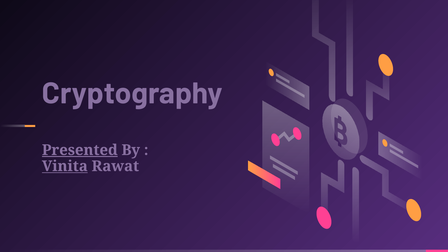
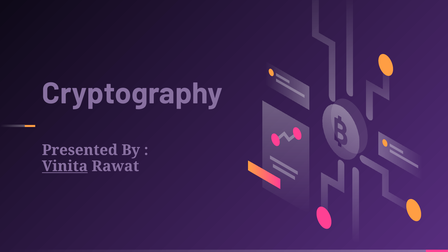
Presented underline: present -> none (80, 150)
